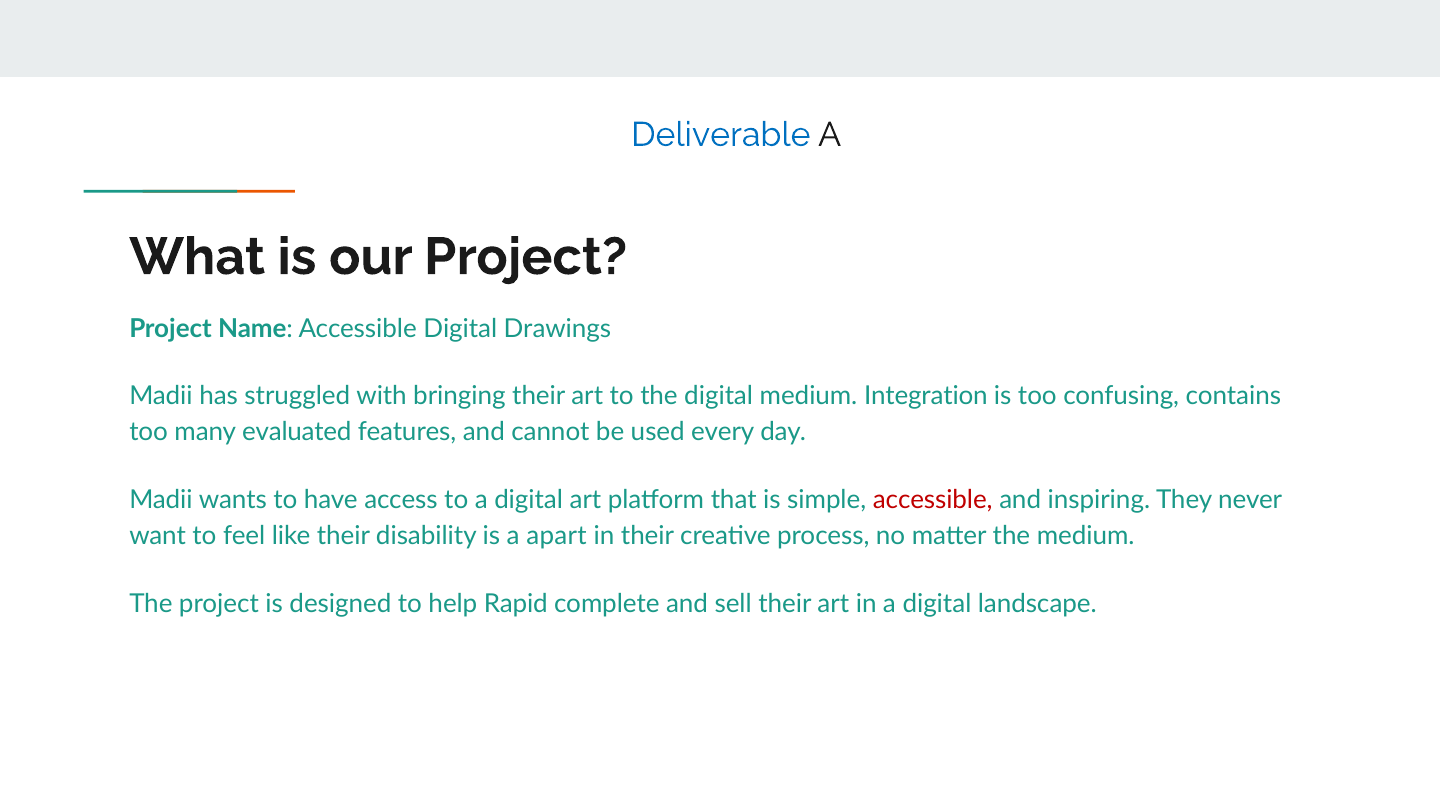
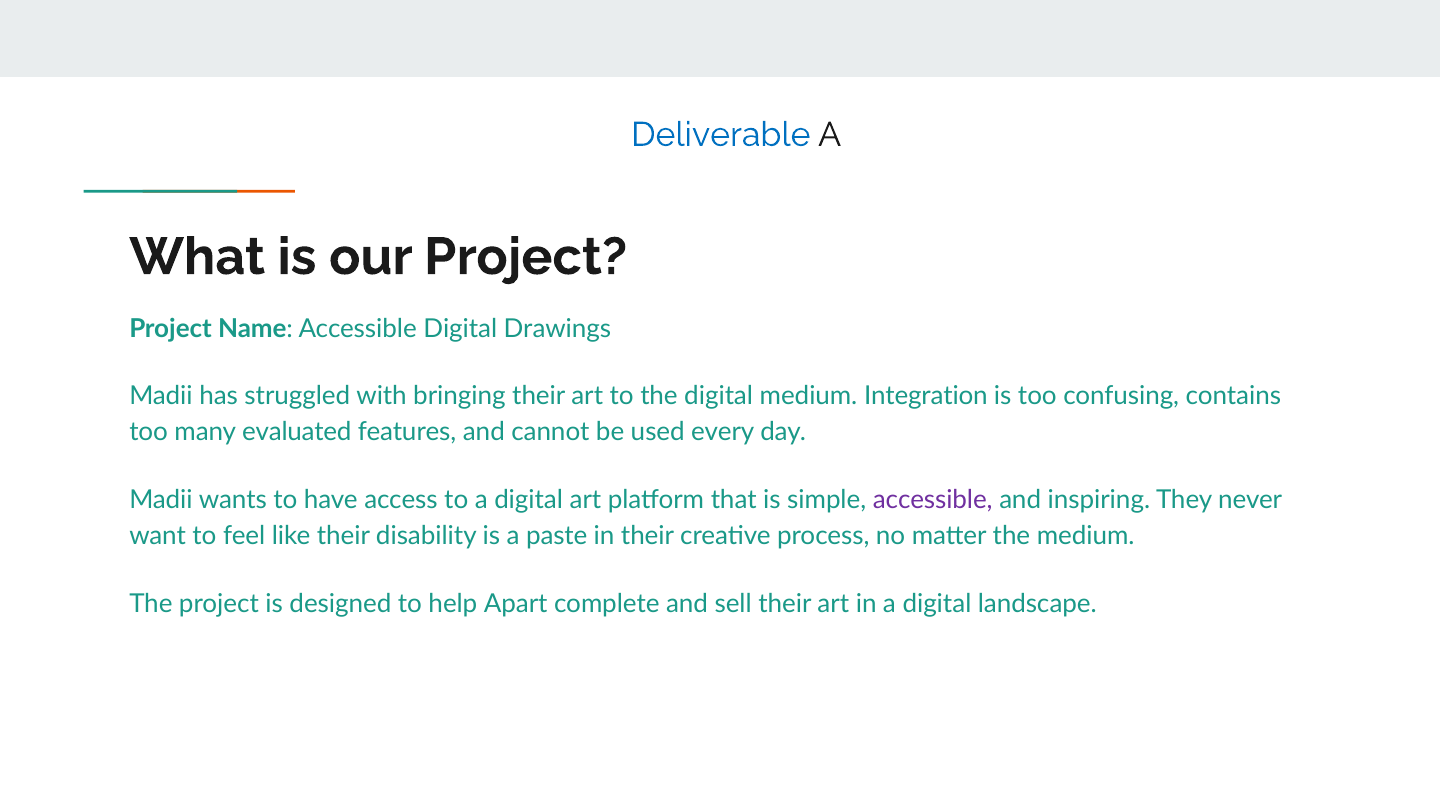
accessible colour: red -> purple (933, 500)
apart: apart -> paste (557, 536)
Rapid: Rapid -> Apart (516, 604)
